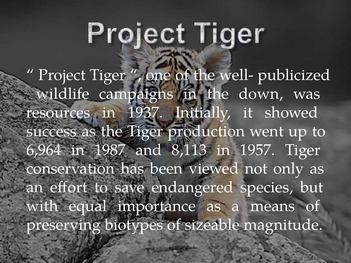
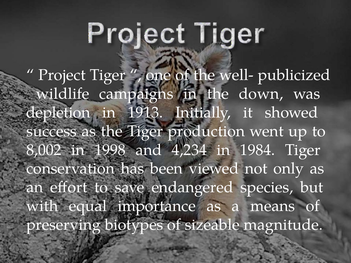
resources: resources -> depletion (58, 113)
1937: 1937 -> 1913 (145, 113)
6,964: 6,964 -> 8,002 (44, 150)
1987: 1987 -> 1998 (110, 150)
8,113: 8,113 -> 4,234 (189, 150)
1957: 1957 -> 1984 (258, 150)
